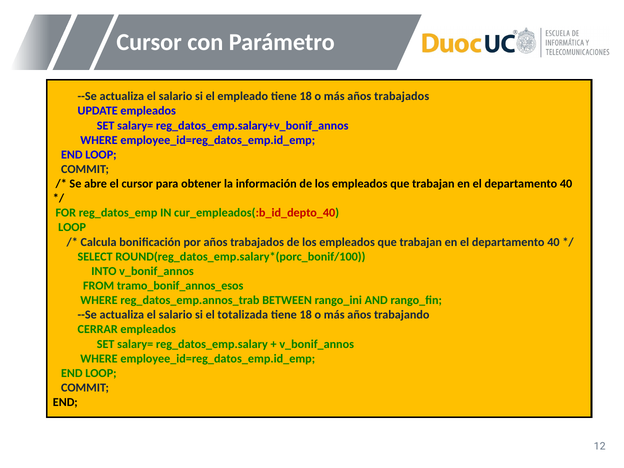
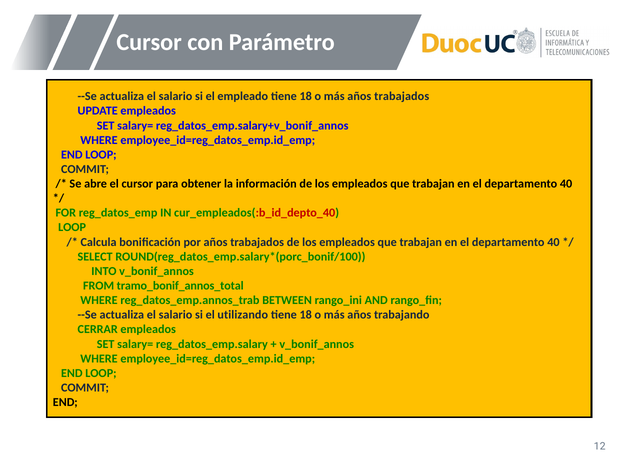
tramo_bonif_annos_esos: tramo_bonif_annos_esos -> tramo_bonif_annos_total (180, 286)
totalizada: totalizada -> utilizando (243, 315)
